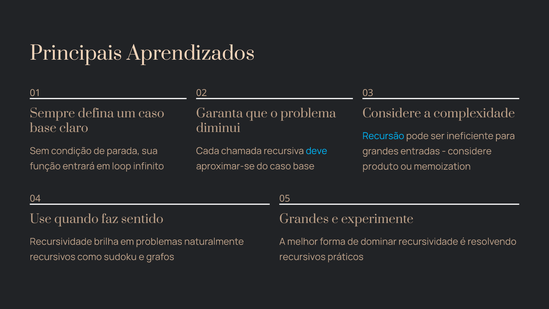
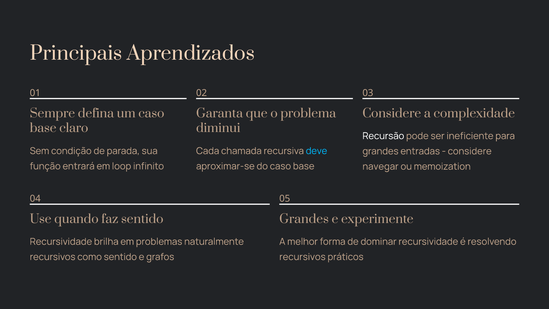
Recursão colour: light blue -> white (383, 136)
produto: produto -> navegar (381, 166)
como sudoku: sudoku -> sentido (120, 257)
